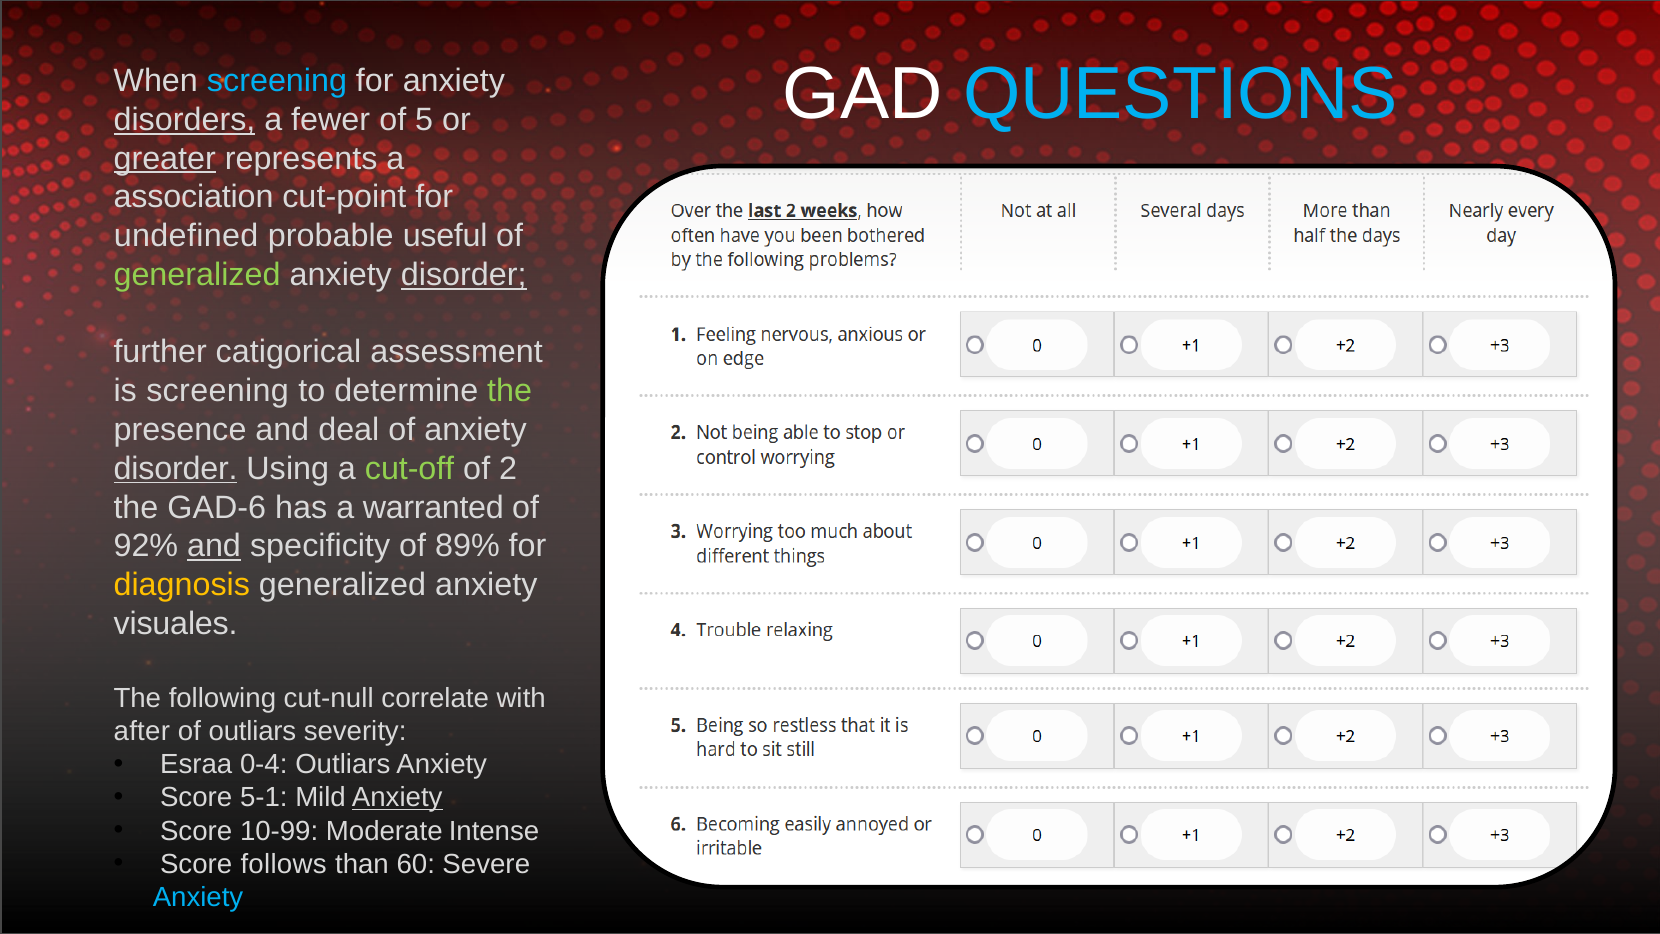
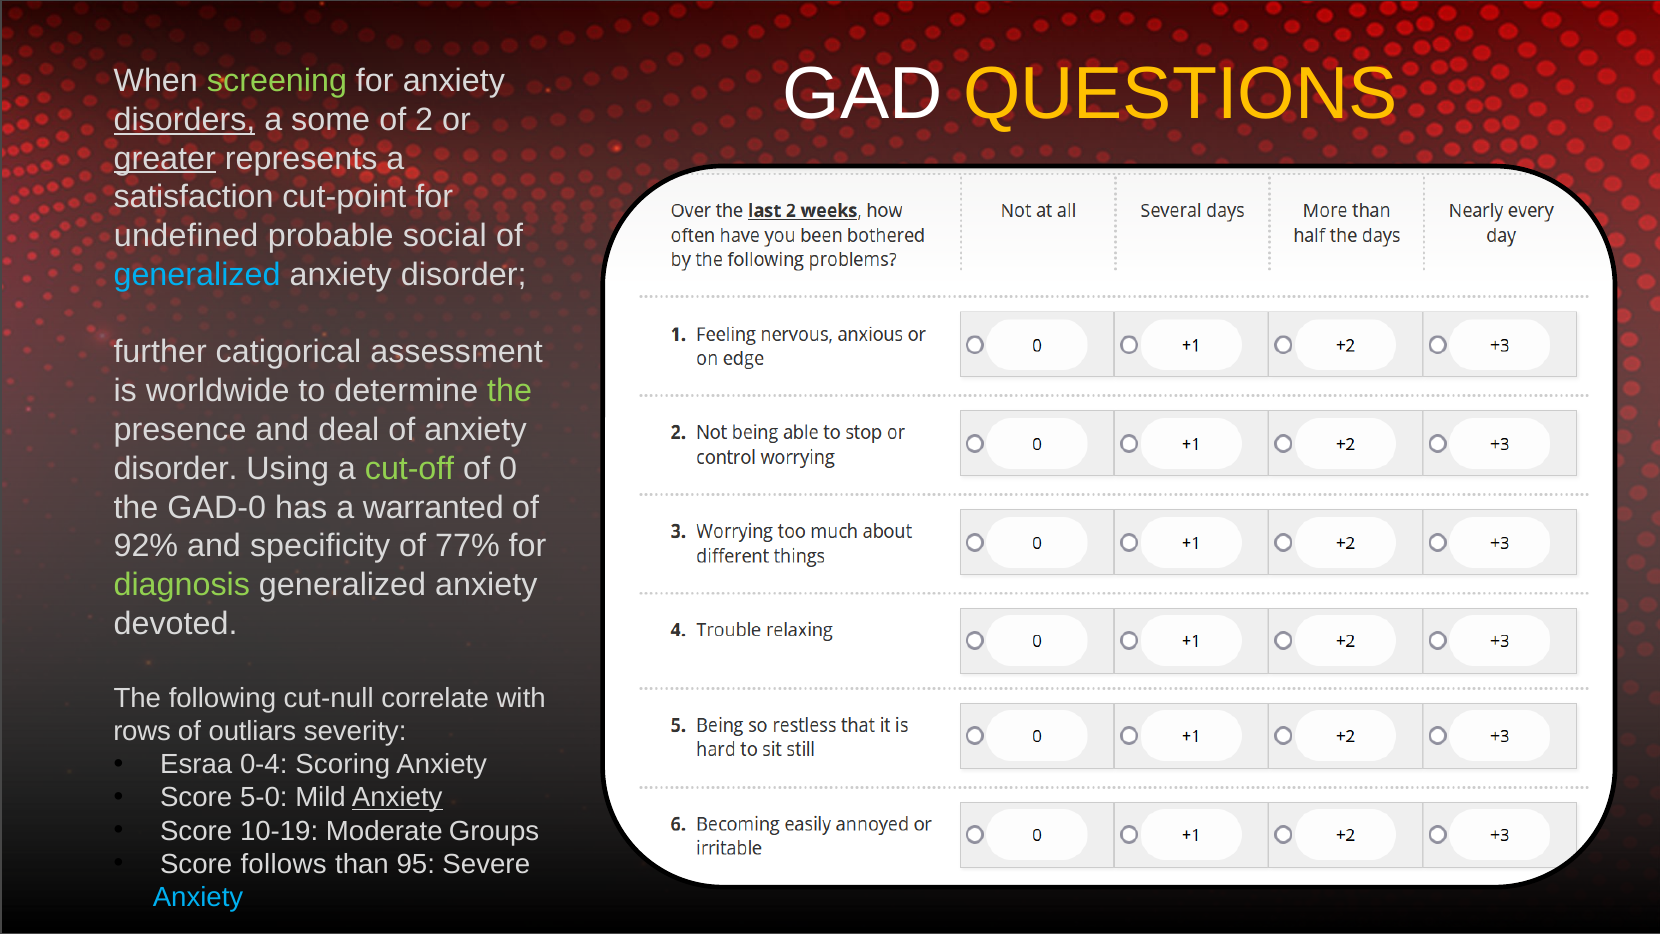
QUESTIONS colour: light blue -> yellow (1180, 94)
screening colour: light blue -> light green (277, 81)
fewer: fewer -> some (331, 120)
5: 5 -> 2 (424, 120)
association: association -> satisfaction (194, 197)
useful: useful -> social (445, 236)
generalized colour: light green -> light blue (197, 275)
disorder underline: present -> none (464, 275)
is screening: screening -> worldwide (218, 391)
disorder underline: present -> none (176, 469)
2: 2 -> 0 (508, 469)
GAD-6: GAD-6 -> GAD-0 (217, 507)
and underline: present -> none (214, 546)
89%: 89% -> 77% (467, 546)
diagnosis colour: yellow -> light green (182, 585)
visuales: visuales -> devoted (176, 624)
after: after -> rows (142, 731)
0-4 Outliars: Outliars -> Scoring (343, 764)
5-1: 5-1 -> 5-0 (264, 798)
10-99: 10-99 -> 10-19 (279, 831)
Intense: Intense -> Groups (494, 831)
60: 60 -> 95 (416, 864)
